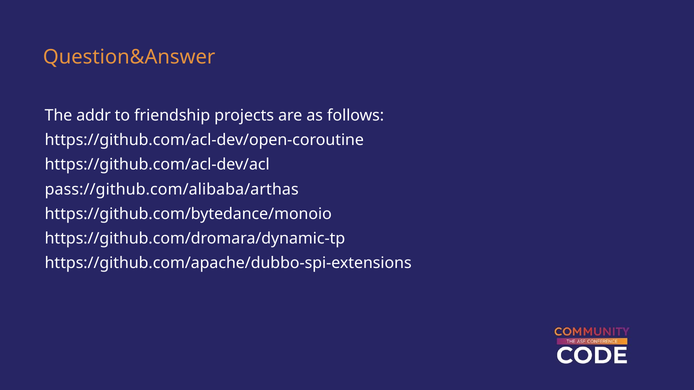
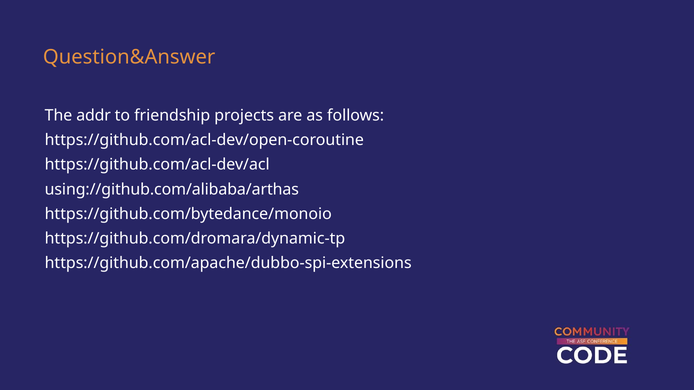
pass://github.com/alibaba/arthas: pass://github.com/alibaba/arthas -> using://github.com/alibaba/arthas (172, 189)
